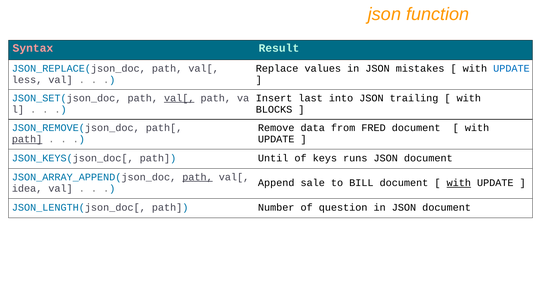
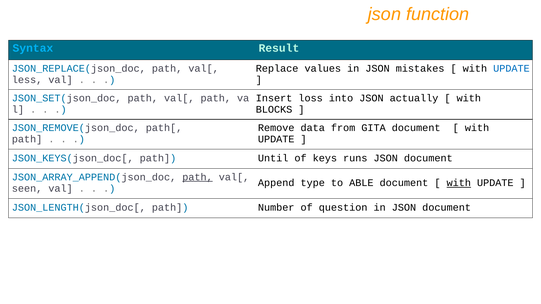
Syntax colour: pink -> light blue (33, 48)
val[ underline: present -> none (179, 98)
last: last -> loss (311, 98)
trailing: trailing -> actually (414, 98)
FRED: FRED -> GITA (374, 128)
path underline: present -> none (27, 139)
sale: sale -> type (313, 183)
BILL: BILL -> ABLE (361, 183)
idea: idea -> seen (27, 189)
